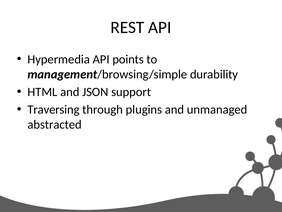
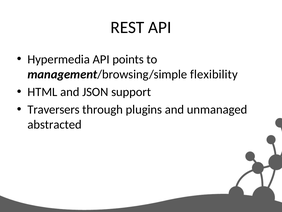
durability: durability -> flexibility (214, 74)
Traversing: Traversing -> Traversers (54, 109)
